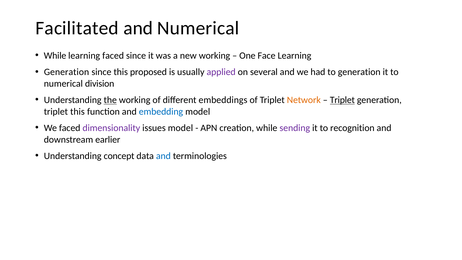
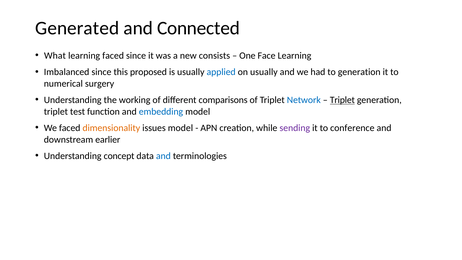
Facilitated: Facilitated -> Generated (77, 28)
and Numerical: Numerical -> Connected (198, 28)
While: While -> What (55, 56)
new working: working -> consists (214, 56)
Generation: Generation -> Imbalanced (67, 72)
applied colour: purple -> blue (221, 72)
on several: several -> usually (264, 72)
division: division -> surgery (100, 84)
the underline: present -> none (110, 100)
embeddings: embeddings -> comparisons (223, 100)
Network colour: orange -> blue (304, 100)
triplet this: this -> test (78, 112)
dimensionality colour: purple -> orange (111, 128)
recognition: recognition -> conference (352, 128)
